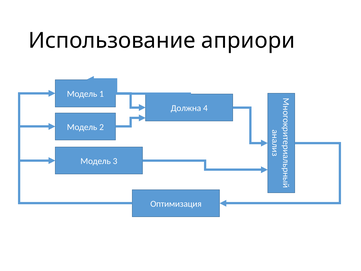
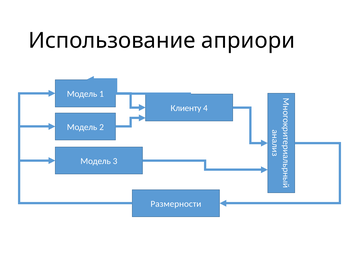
Должна: Должна -> Клиенту (186, 108)
Оптимизация: Оптимизация -> Размерности (176, 204)
